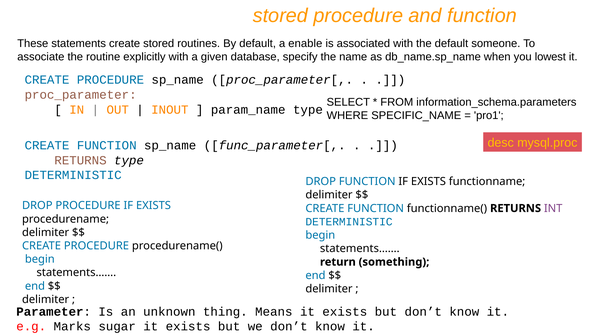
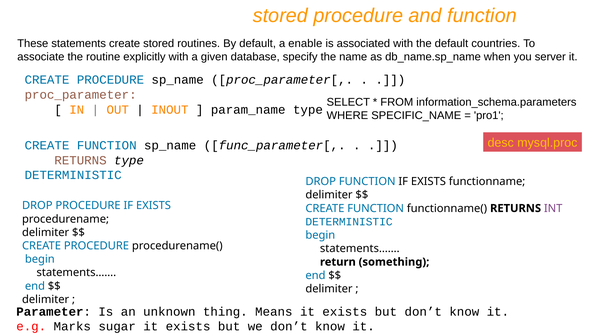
someone: someone -> countries (496, 44)
lowest: lowest -> server (550, 57)
